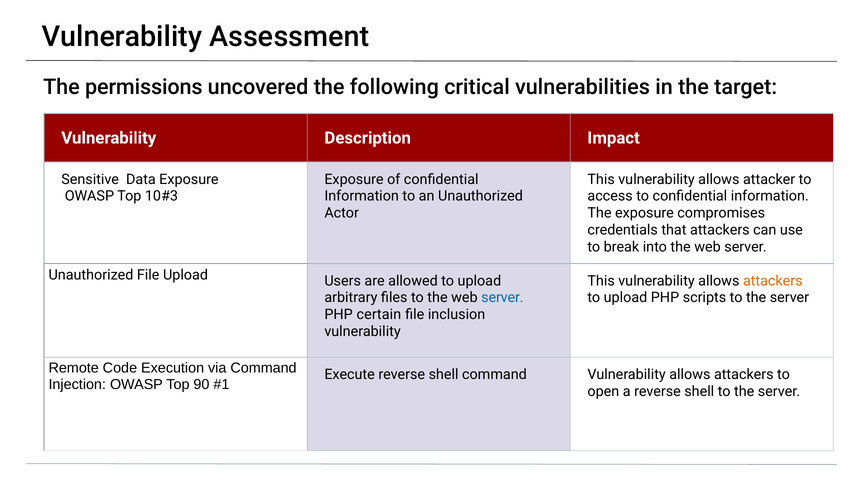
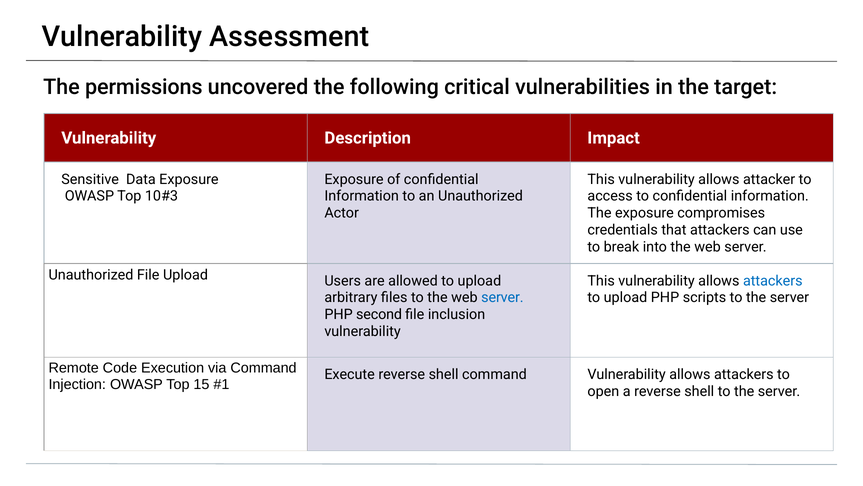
attackers colour: orange -> blue (773, 281)
certain: certain -> second (379, 314)
90: 90 -> 15 (201, 384)
